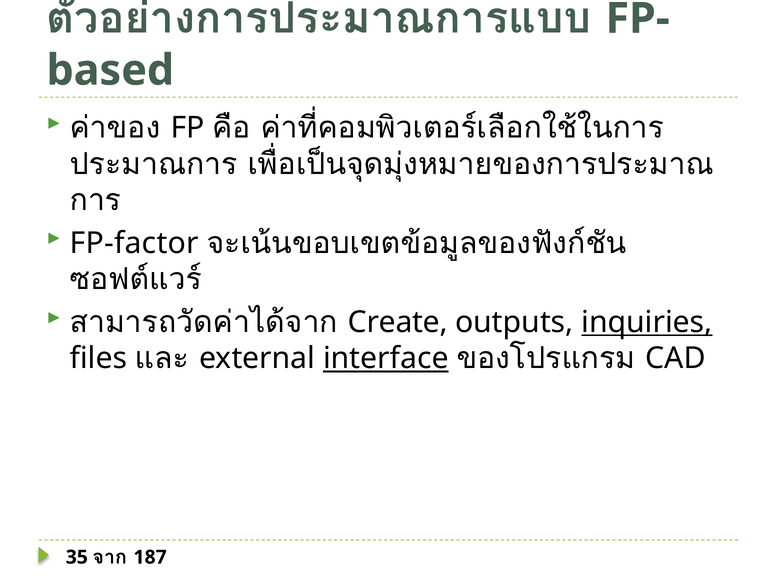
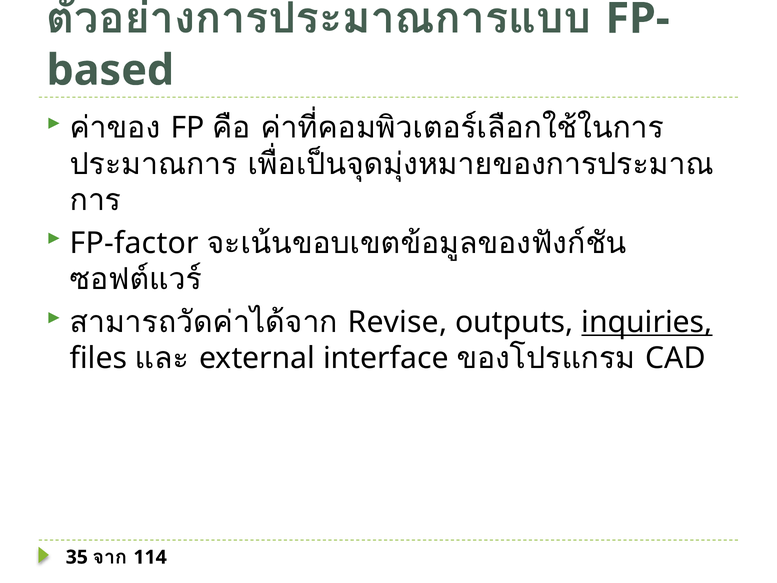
Create: Create -> Revise (398, 322)
interface underline: present -> none (386, 358)
187: 187 -> 114 (150, 557)
